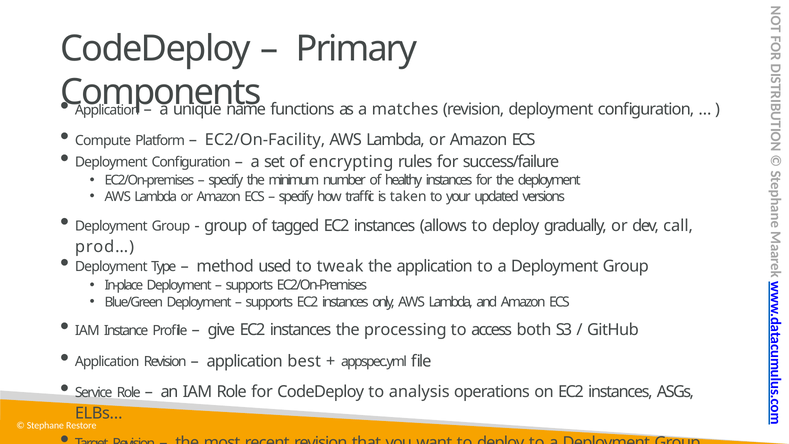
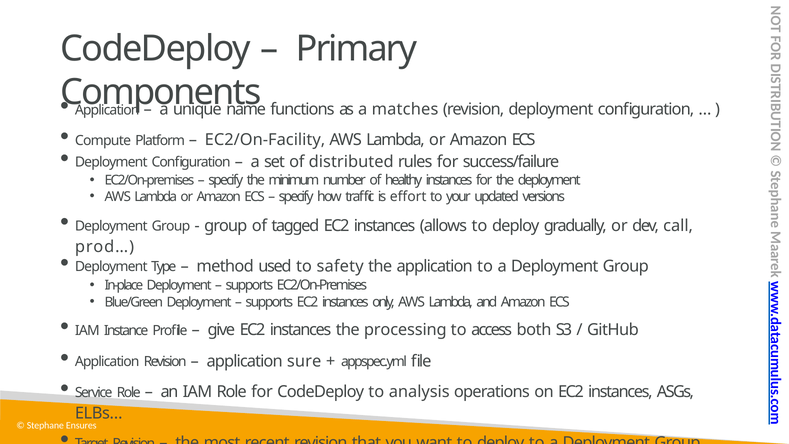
encrypting: encrypting -> distributed (351, 162)
taken: taken -> effort (408, 196)
tweak: tweak -> safety (340, 266)
best: best -> sure (304, 361)
Restore: Restore -> Ensures (81, 426)
